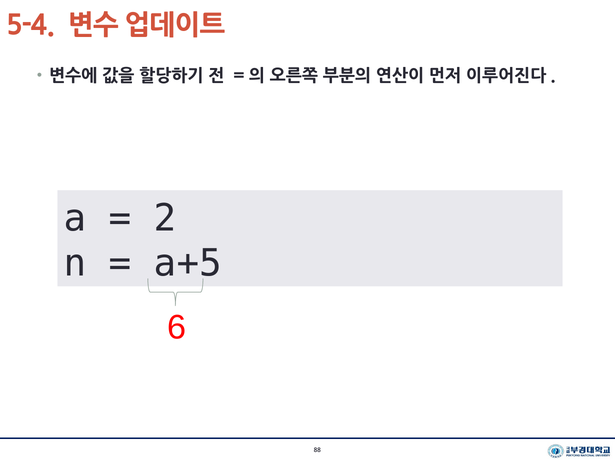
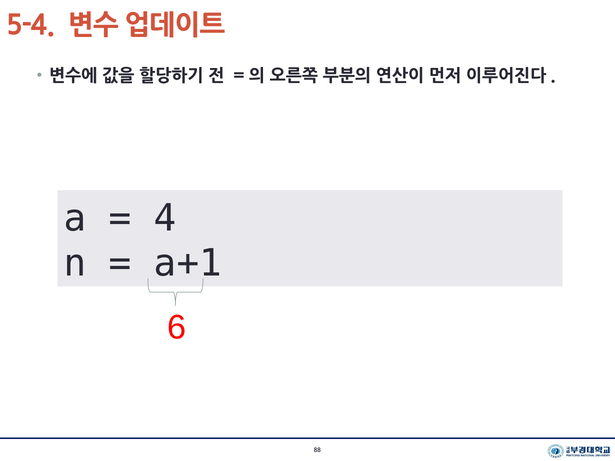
2: 2 -> 4 (165, 218)
a+5: a+5 -> a+1 (188, 264)
